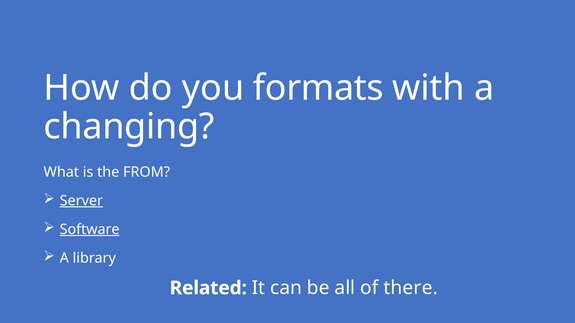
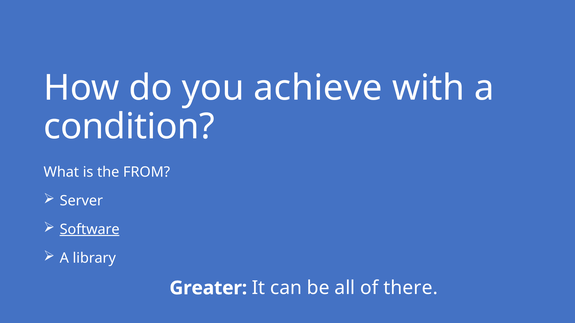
formats: formats -> achieve (318, 88)
changing: changing -> condition (129, 127)
Server underline: present -> none (81, 201)
Related: Related -> Greater (208, 288)
